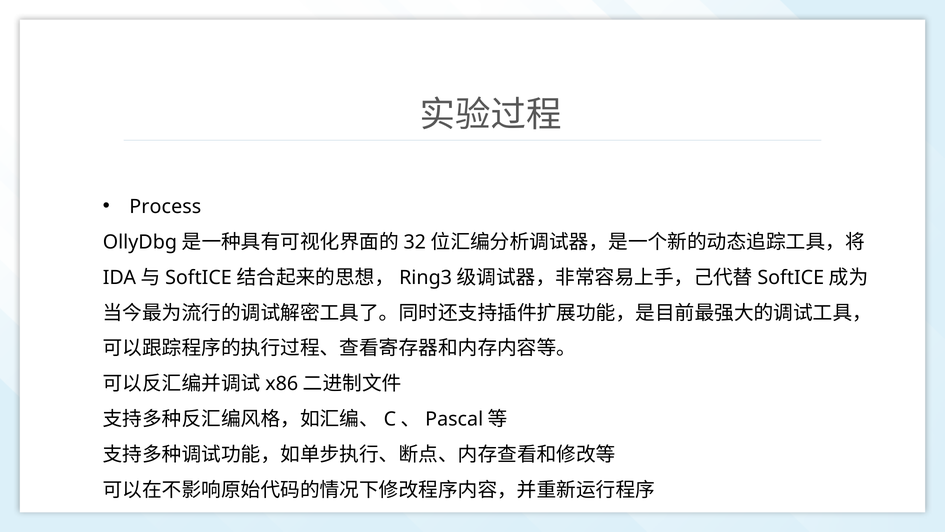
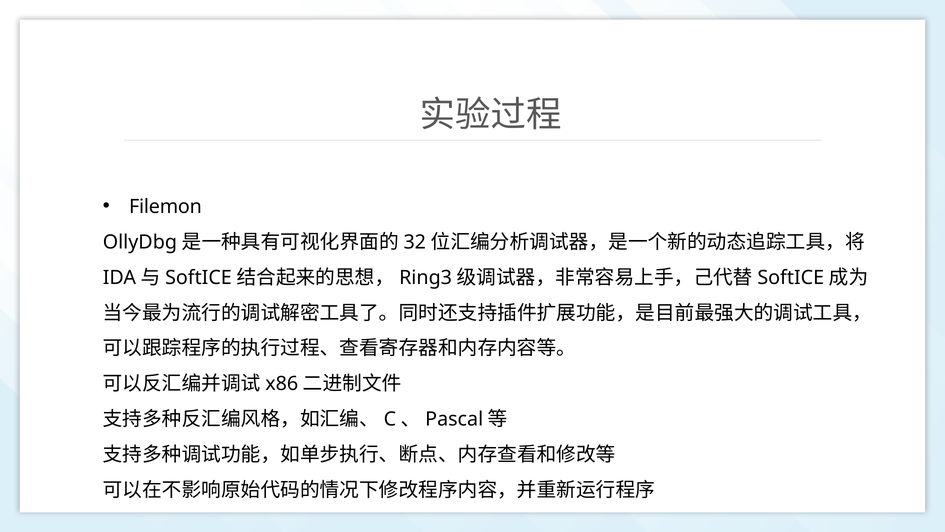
Process: Process -> Filemon (165, 206)
